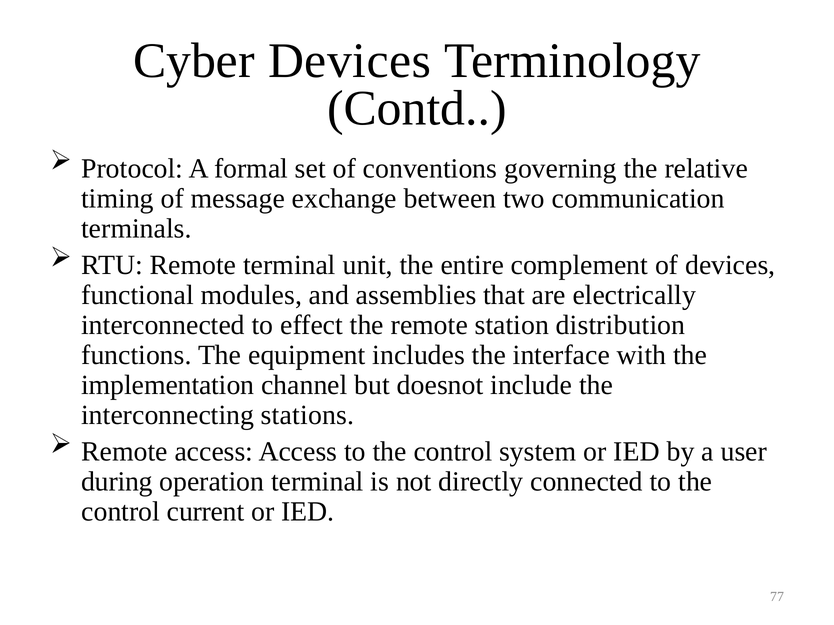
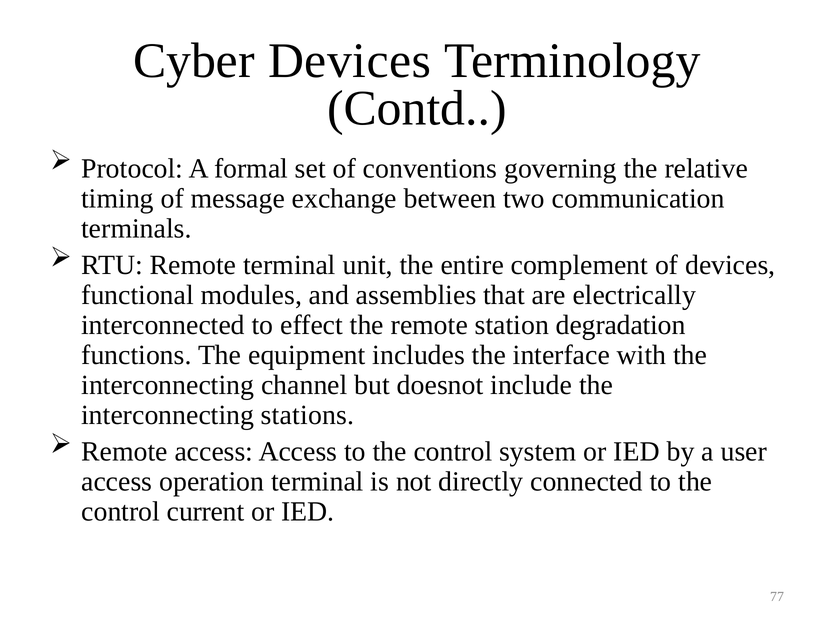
distribution: distribution -> degradation (621, 325)
implementation: implementation -> interconnecting (168, 385)
during: during -> access (117, 482)
